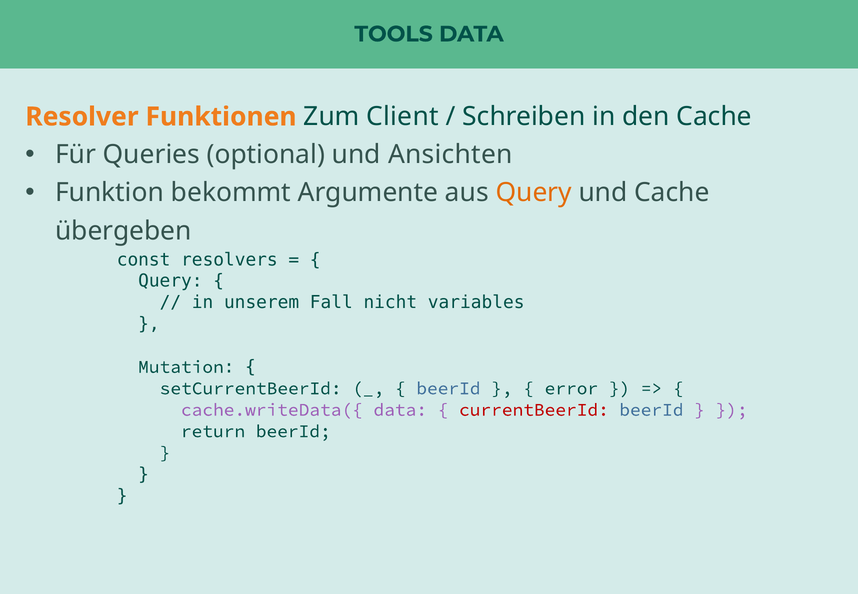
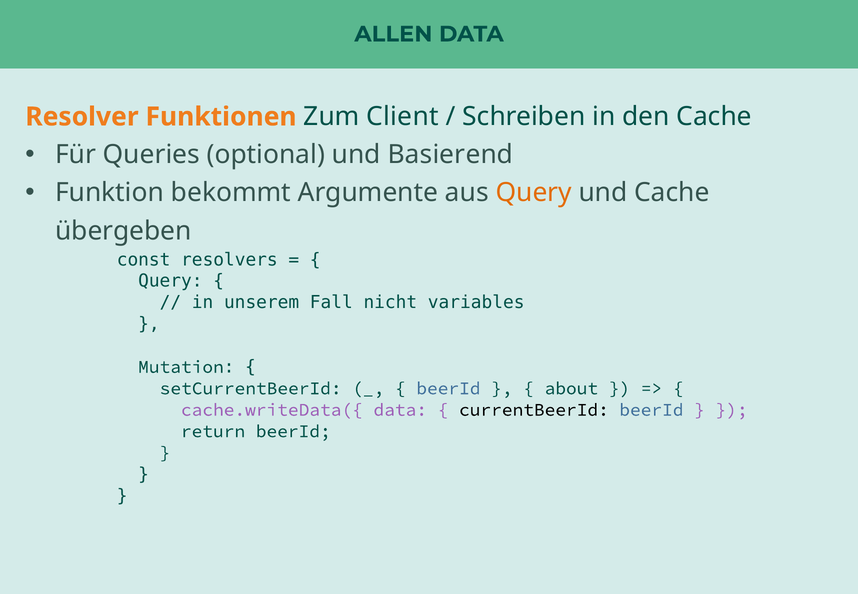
TOOLS: TOOLS -> ALLEN (393, 34)
Ansichten: Ansichten -> Basierend (450, 155)
error: error -> about (571, 388)
currentBeerId colour: red -> black (534, 410)
